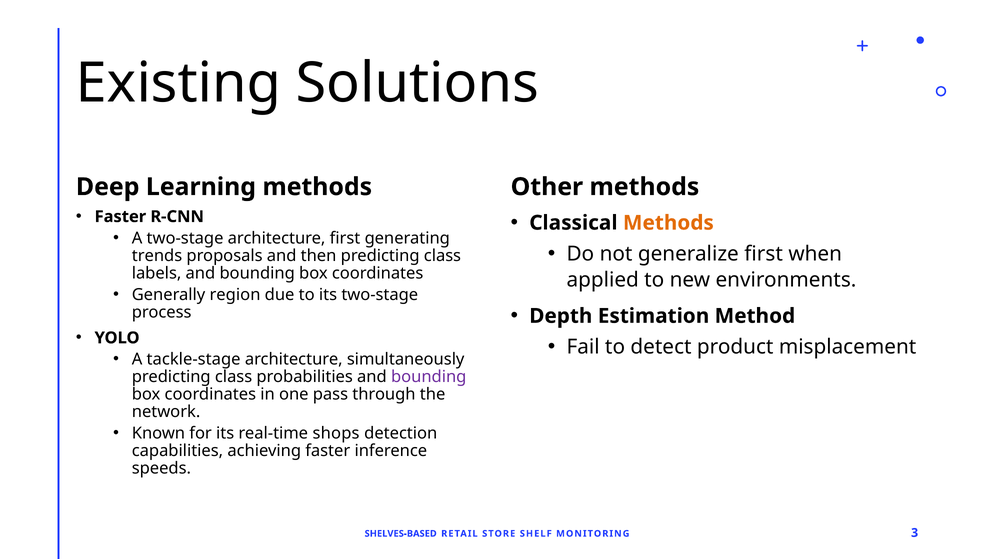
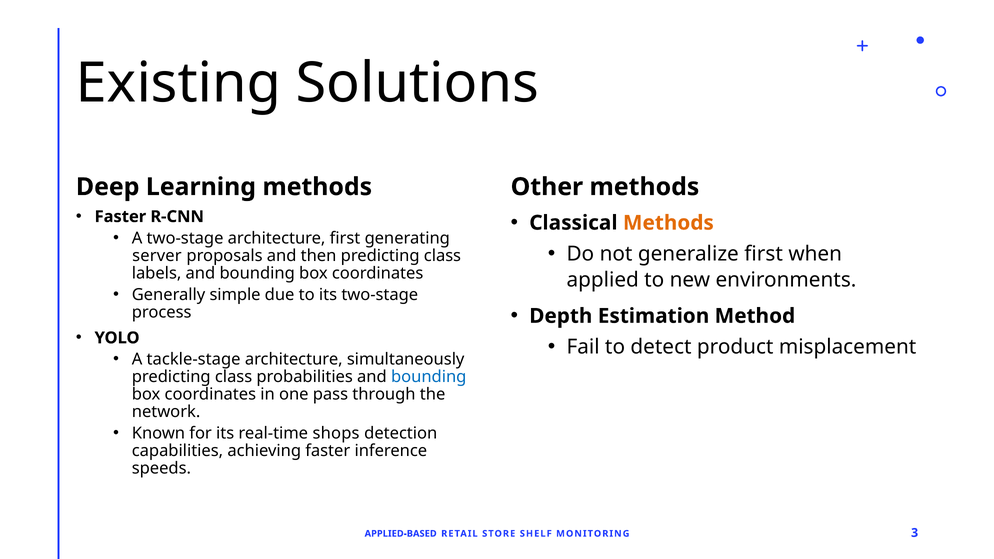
trends: trends -> server (157, 256)
region: region -> simple (235, 295)
bounding colour: purple -> blue (429, 377)
SHELVES-BASED: SHELVES-BASED -> APPLIED-BASED (401, 534)
